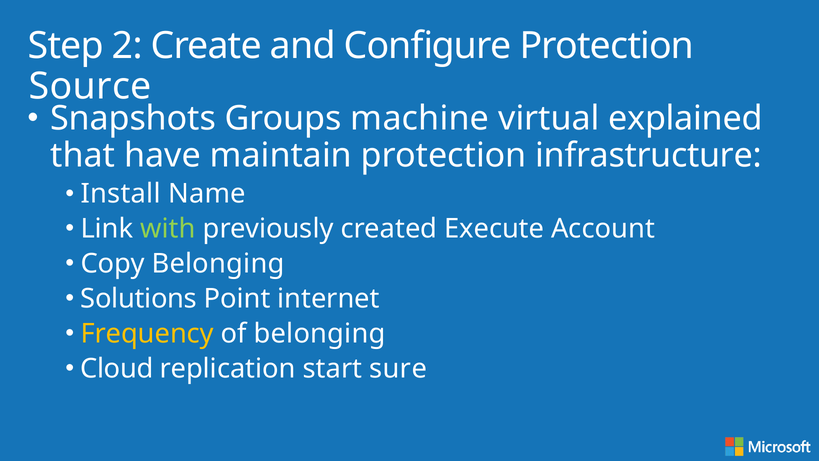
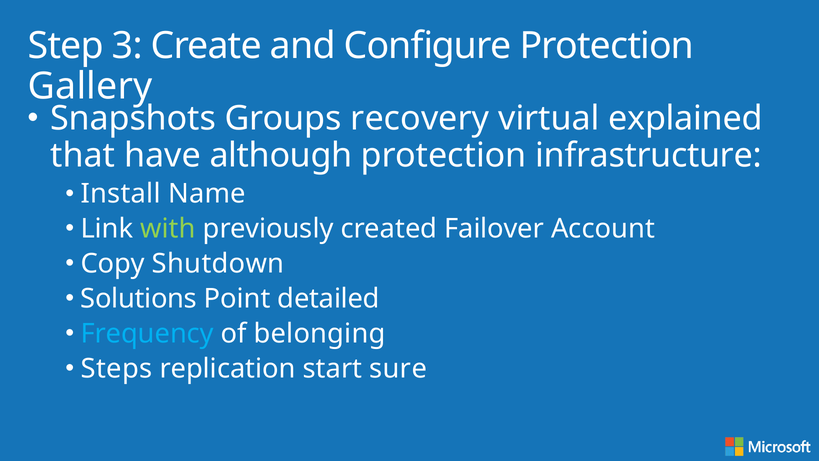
2: 2 -> 3 (127, 46)
Source: Source -> Gallery (90, 86)
machine: machine -> recovery (420, 118)
maintain: maintain -> although (281, 155)
Execute: Execute -> Failover (494, 229)
Copy Belonging: Belonging -> Shutdown (218, 264)
internet: internet -> detailed (329, 299)
Frequency colour: yellow -> light blue (147, 334)
Cloud: Cloud -> Steps (117, 369)
